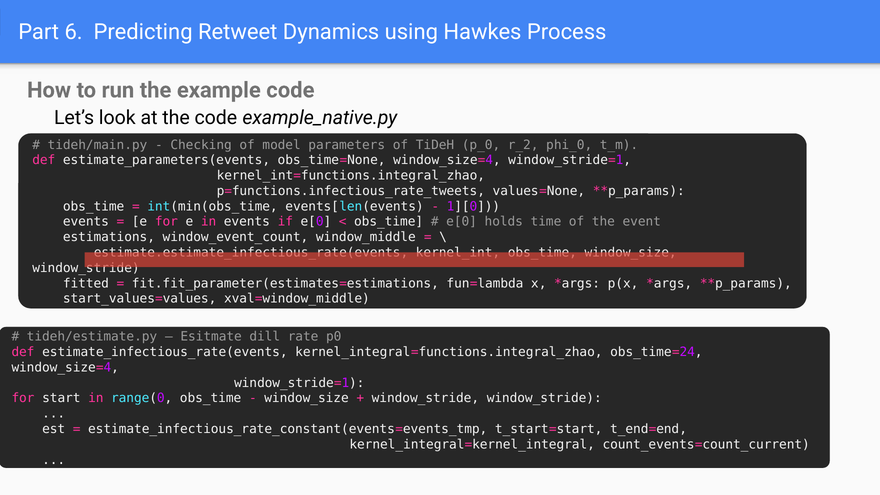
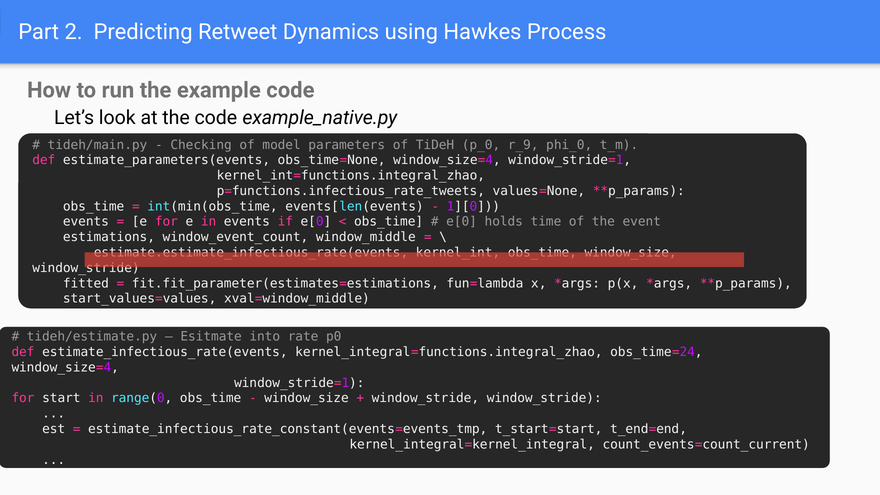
6: 6 -> 2 (74, 32)
r_2: r_2 -> r_9 (523, 145)
dill: dill -> into (265, 337)
